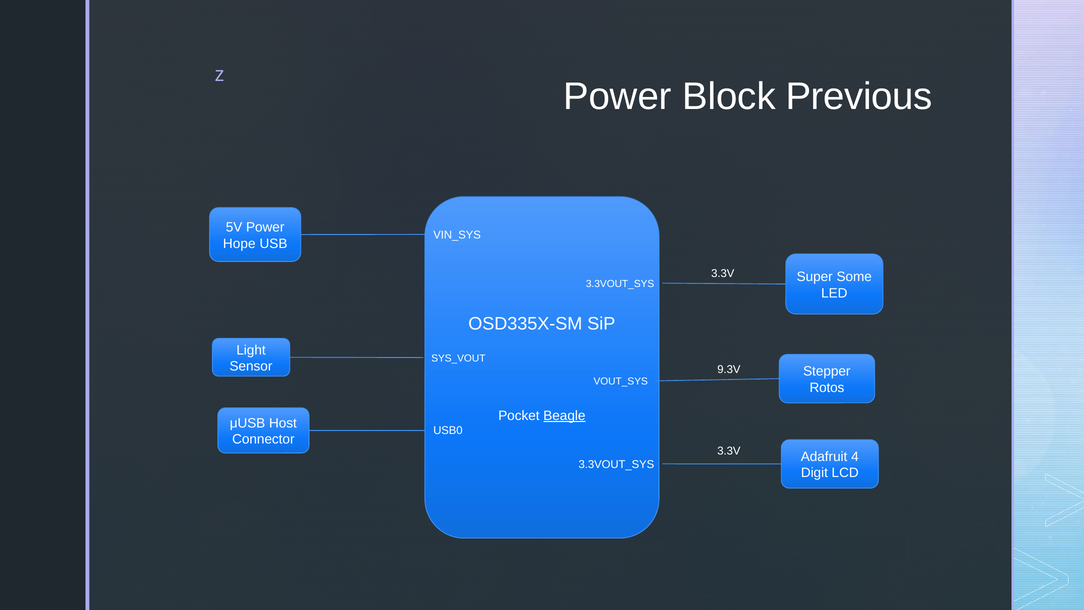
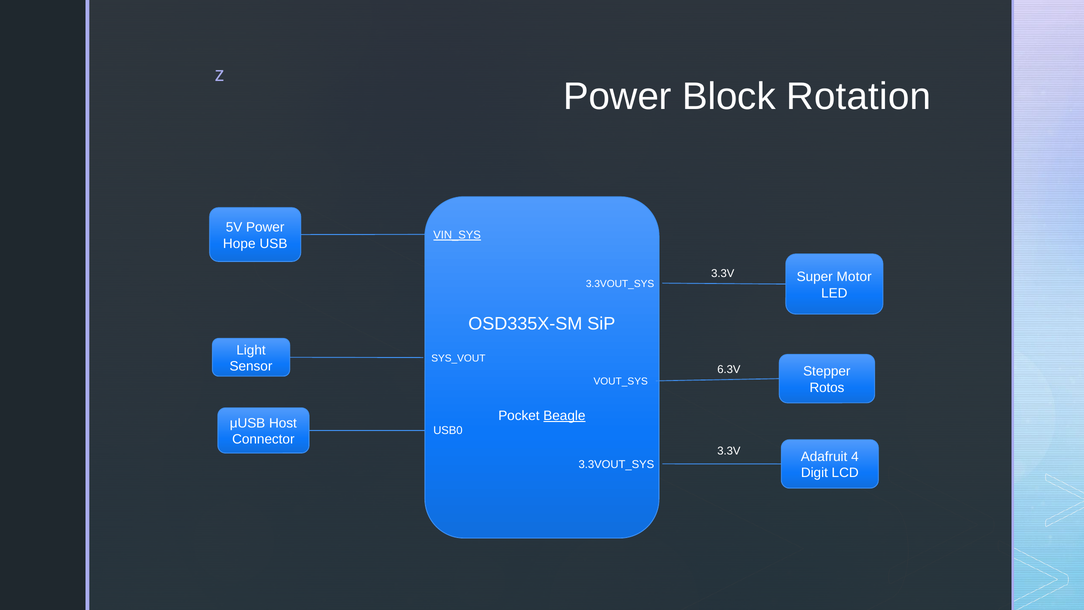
Previous: Previous -> Rotation (859, 96)
VIN_SYS underline: none -> present (457, 235)
Some: Some -> Motor (854, 277)
9.3V: 9.3V -> 6.3V (729, 369)
